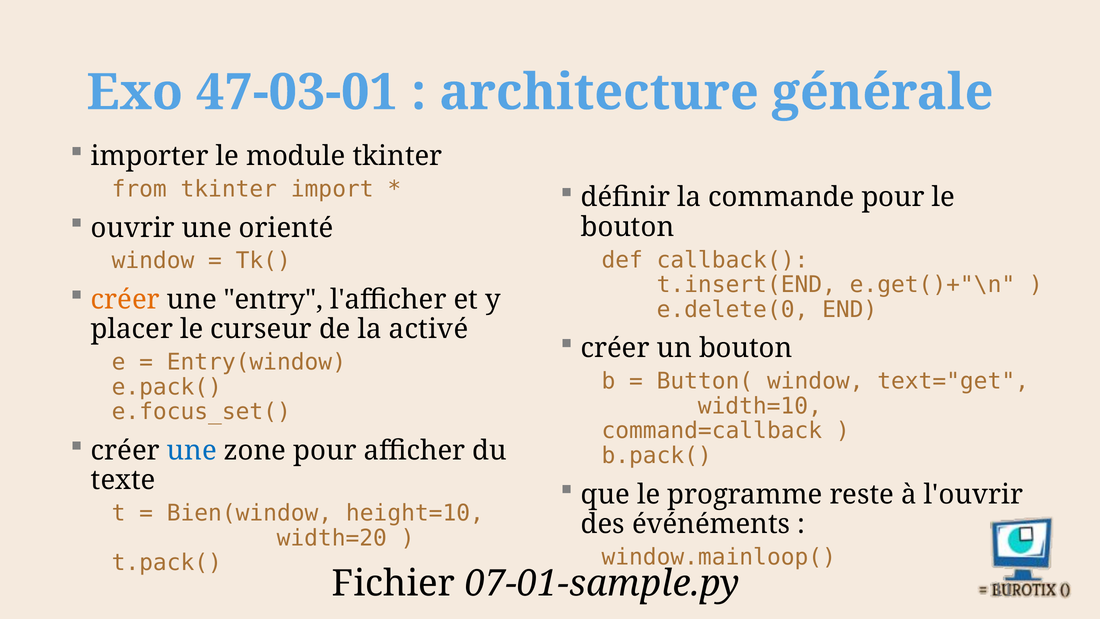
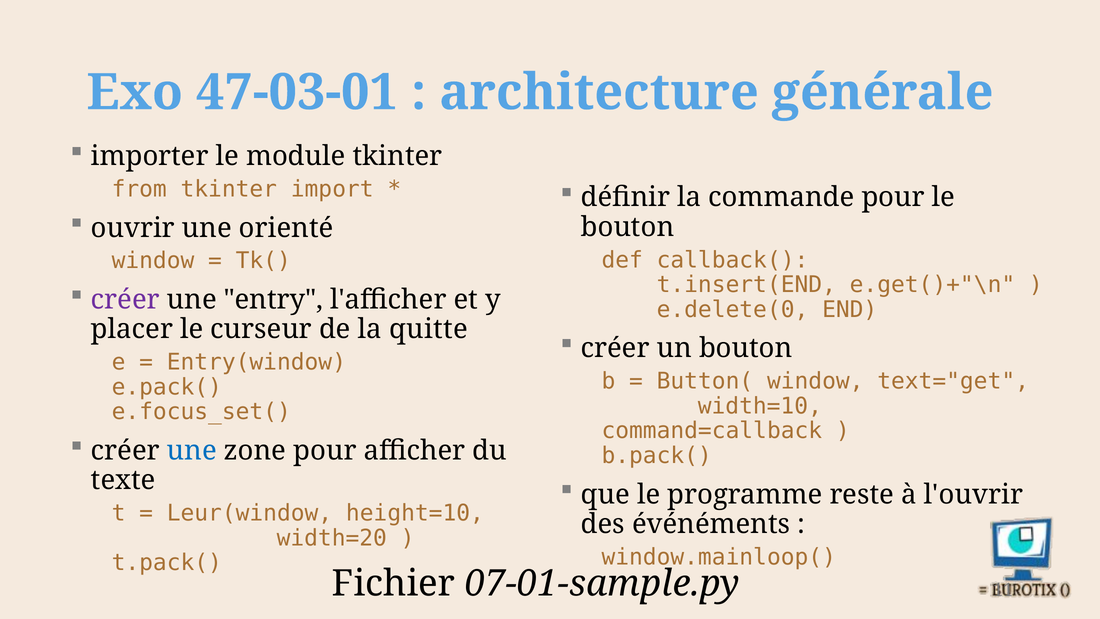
créer colour: orange -> purple (125, 300)
activé: activé -> quitte (429, 329)
Bien(window: Bien(window -> Leur(window (249, 513)
